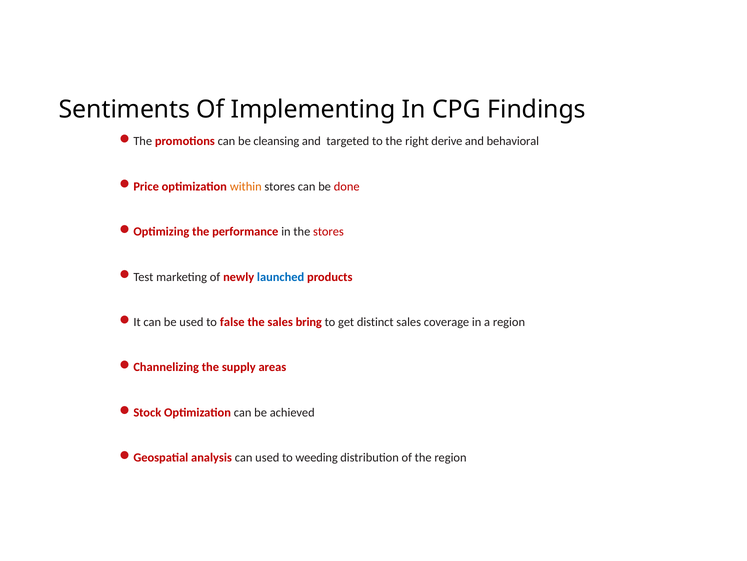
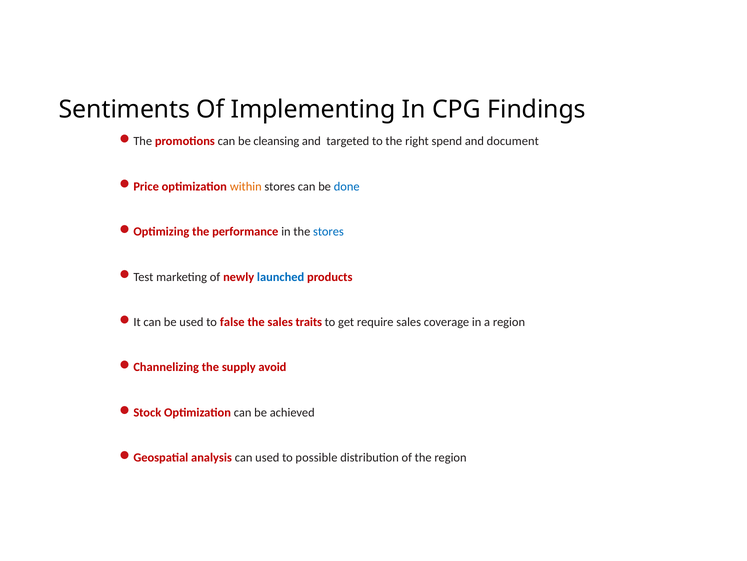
derive: derive -> spend (447, 141)
behavioral: behavioral -> document (513, 141)
done colour: red -> blue (347, 186)
stores colour: red -> blue (328, 231)
bring: bring -> traits (309, 322)
distinct: distinct -> require (375, 322)
areas: areas -> avoid (272, 367)
weeding: weeding -> possible (316, 457)
